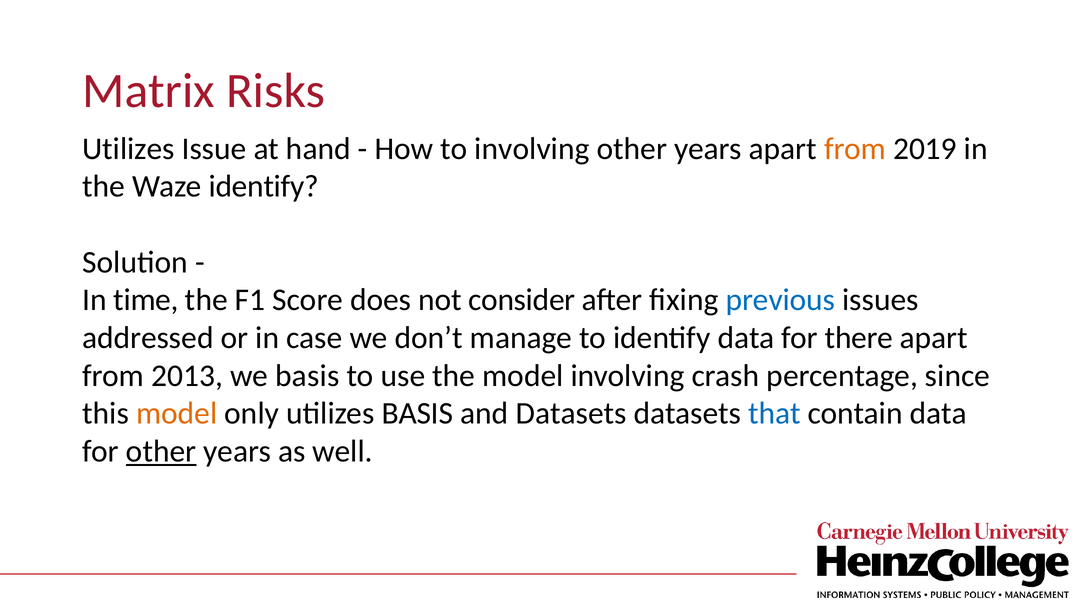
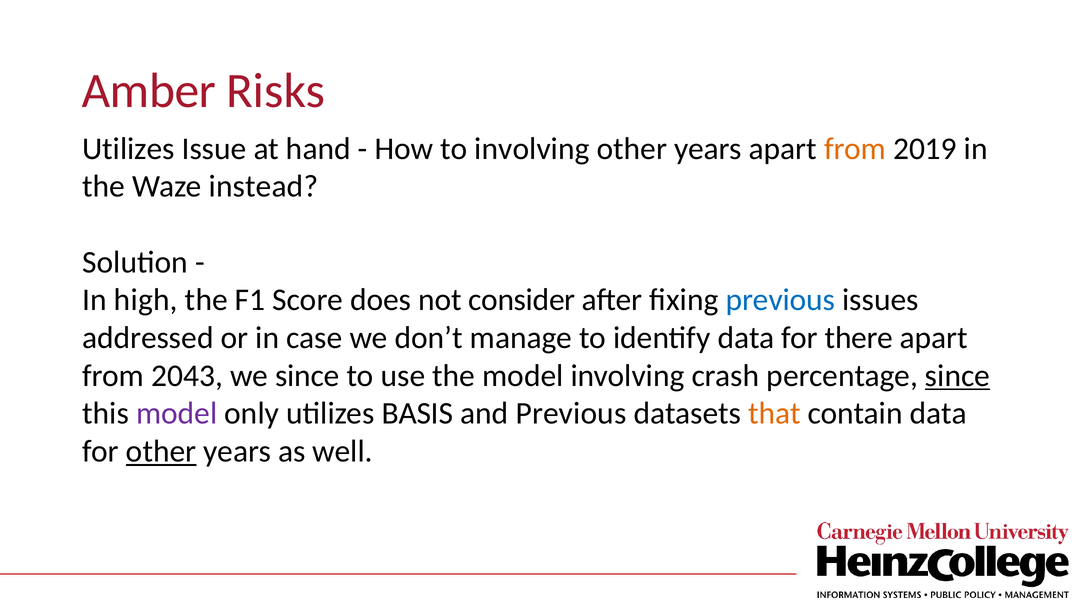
Matrix: Matrix -> Amber (149, 91)
Waze identify: identify -> instead (264, 187)
time: time -> high (146, 300)
2013: 2013 -> 2043 (187, 376)
we basis: basis -> since (307, 376)
since underline: none -> present (958, 376)
model colour: orange -> purple (177, 414)
and Datasets: Datasets -> Previous (571, 414)
that colour: blue -> orange (774, 414)
